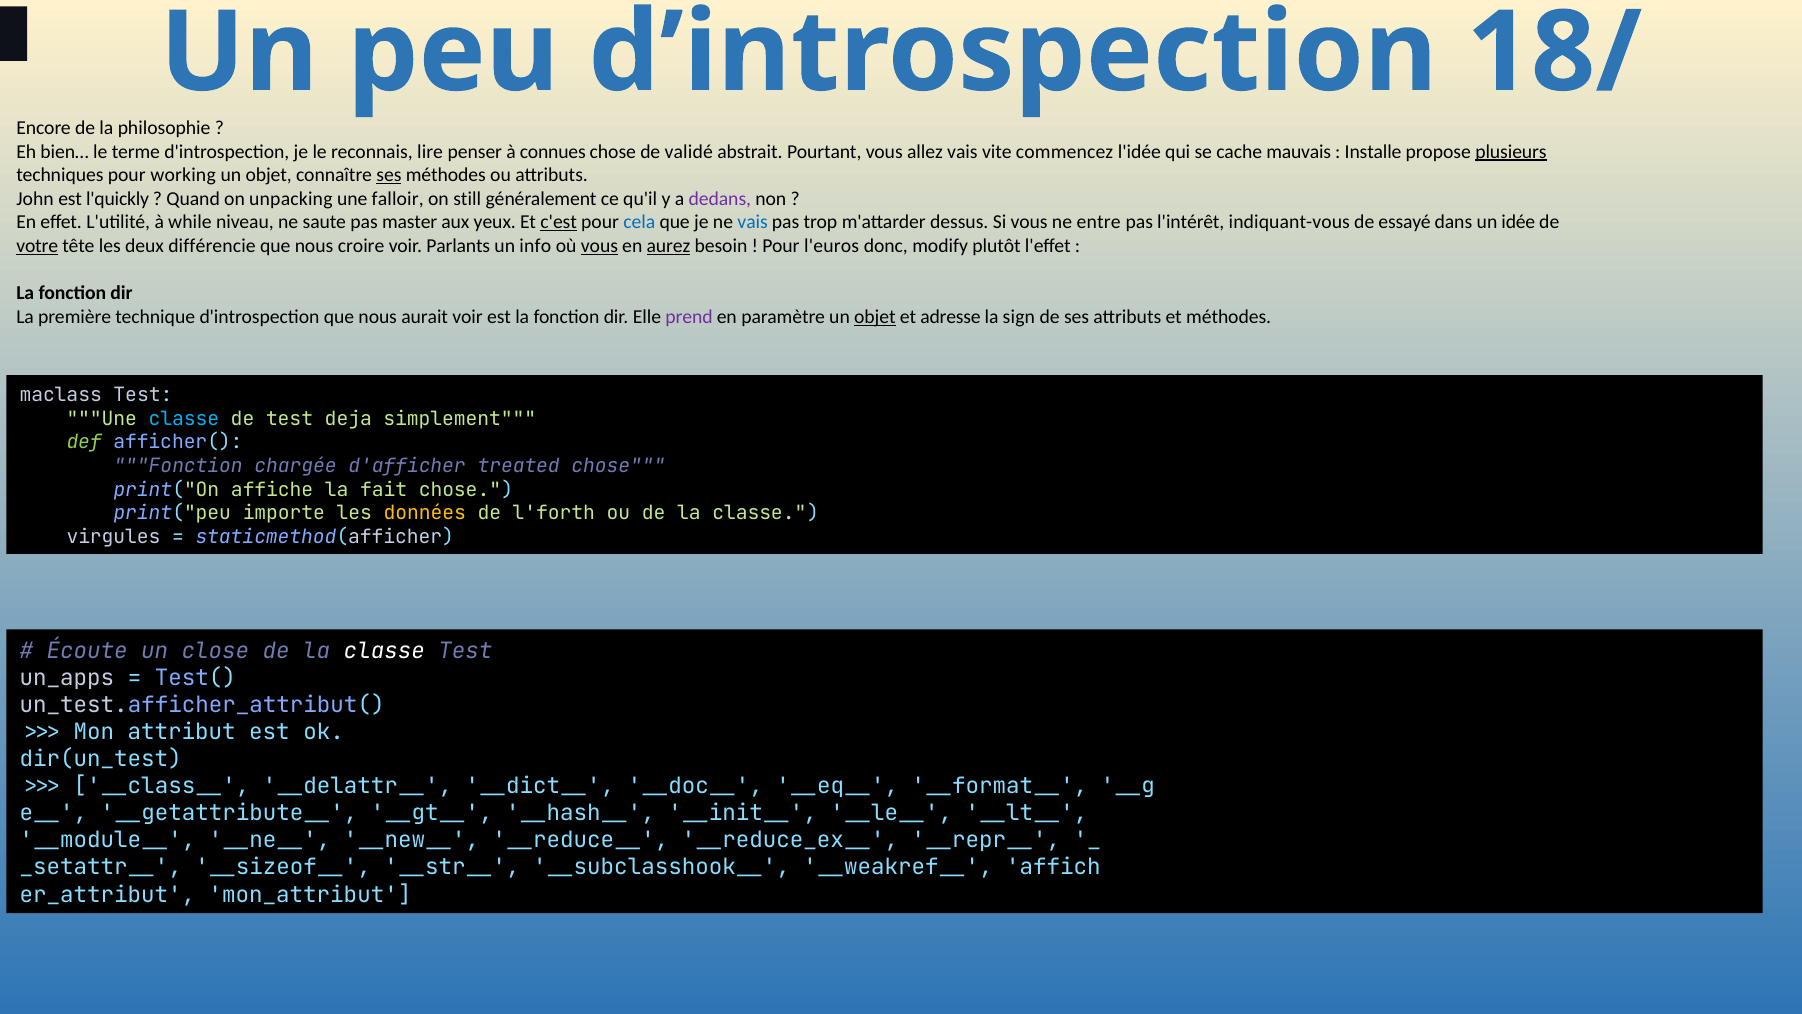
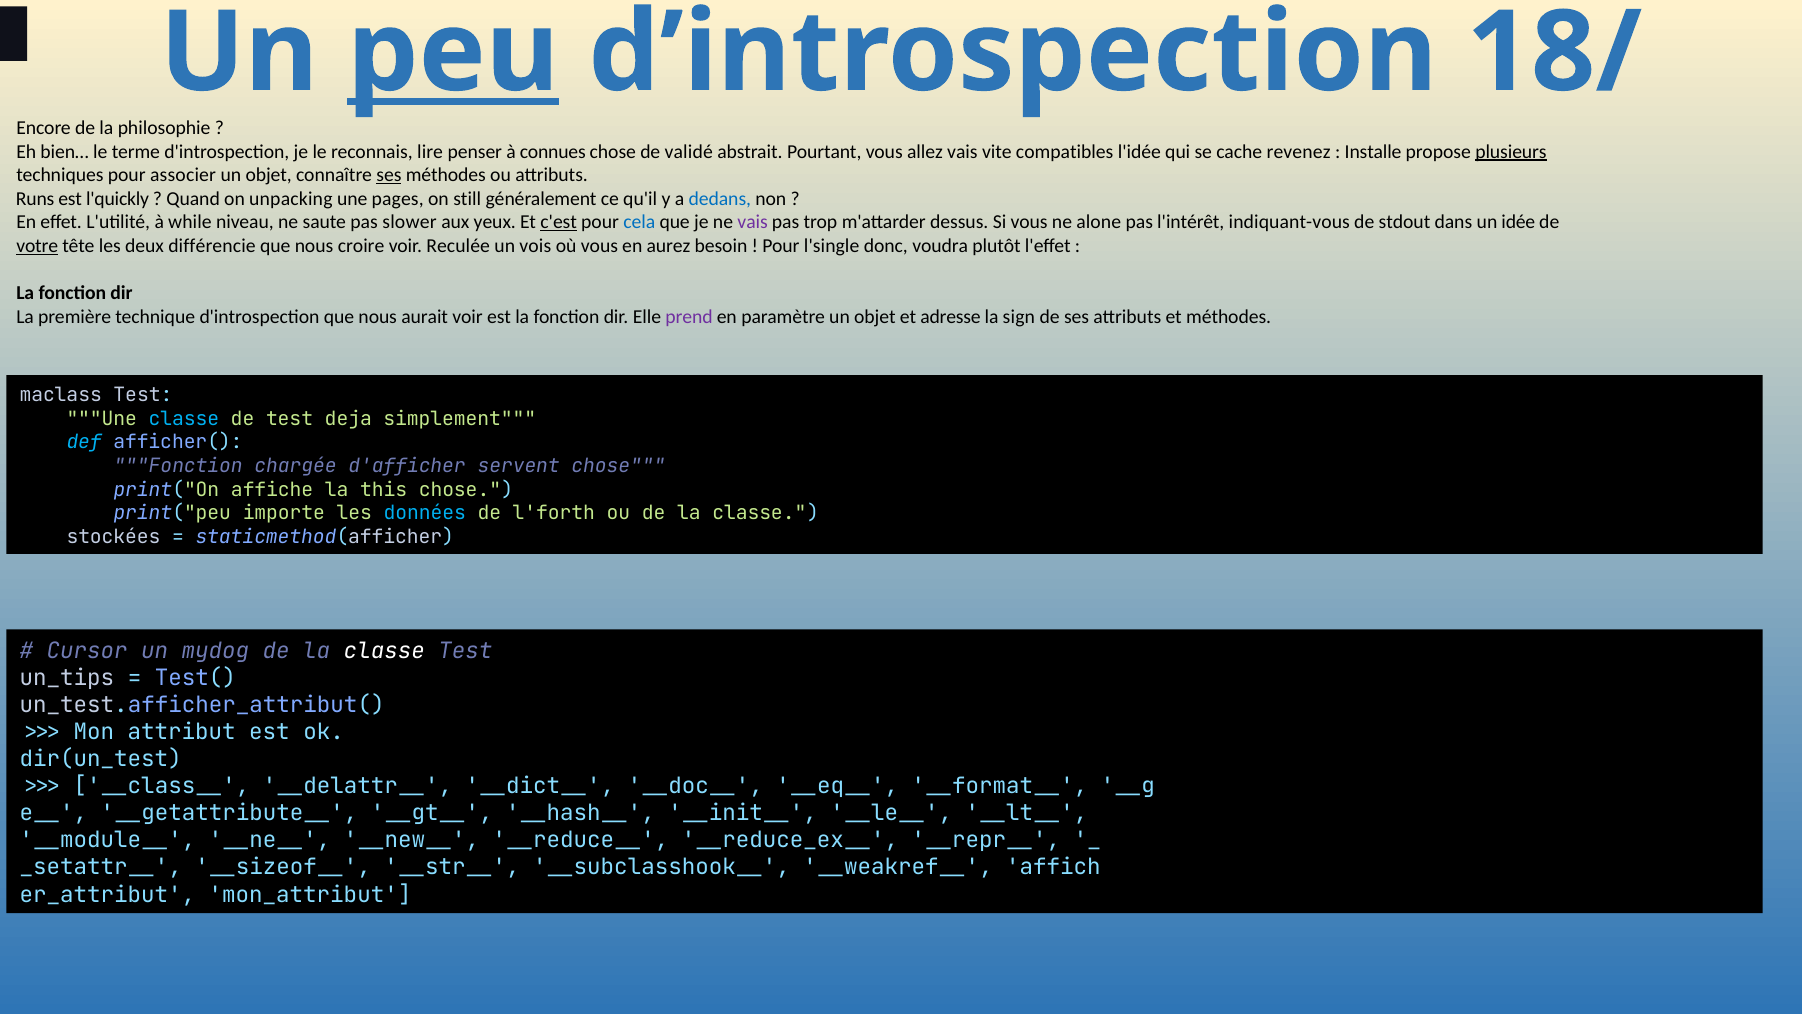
peu underline: none -> present (453, 53)
commencez: commencez -> compatibles (1065, 151)
mauvais: mauvais -> revenez (1299, 151)
working: working -> associer (183, 175)
John: John -> Runs (35, 199)
falloir: falloir -> pages (398, 199)
dedans colour: purple -> blue (720, 199)
master: master -> slower (410, 222)
vais colour: blue -> purple (753, 222)
entre: entre -> alone (1099, 222)
essayé: essayé -> stdout (1405, 222)
Parlants: Parlants -> Reculée (458, 246)
info: info -> vois (535, 246)
vous underline: present -> none (599, 246)
aurez underline: present -> none (668, 246)
l'euros: l'euros -> l'single (832, 246)
modify: modify -> voudra (940, 246)
objet underline: present -> none (875, 317)
def colour: light green -> light blue (84, 442)
treated: treated -> servent (519, 466)
fait: fait -> this (384, 489)
données colour: yellow -> light blue (425, 513)
virgules: virgules -> stockées (114, 537)
Écoute: Écoute -> Cursor (87, 651)
close: close -> mydog (215, 651)
un_apps: un_apps -> un_tips (67, 678)
